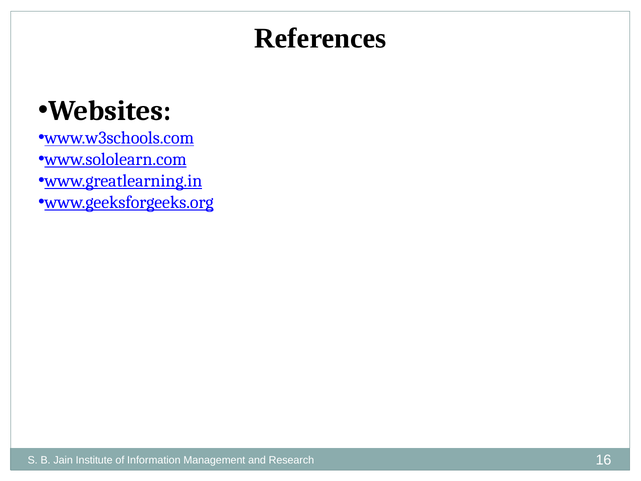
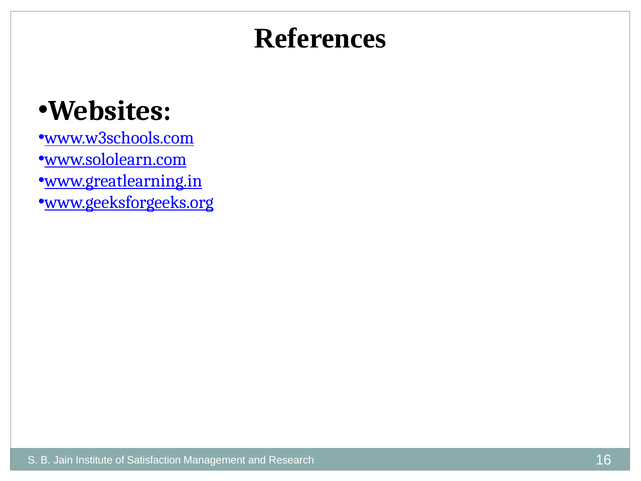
Information: Information -> Satisfaction (154, 460)
